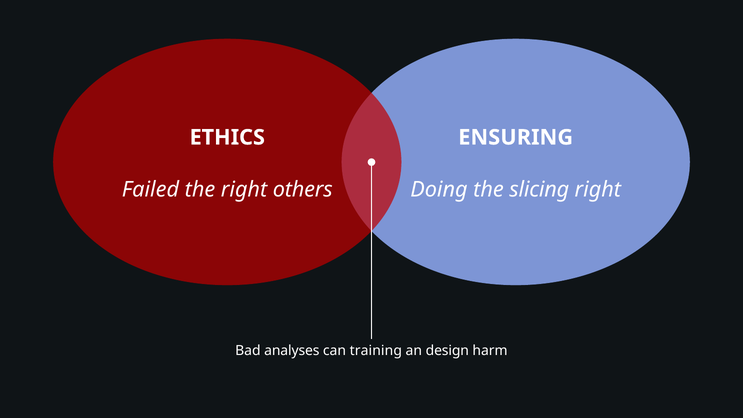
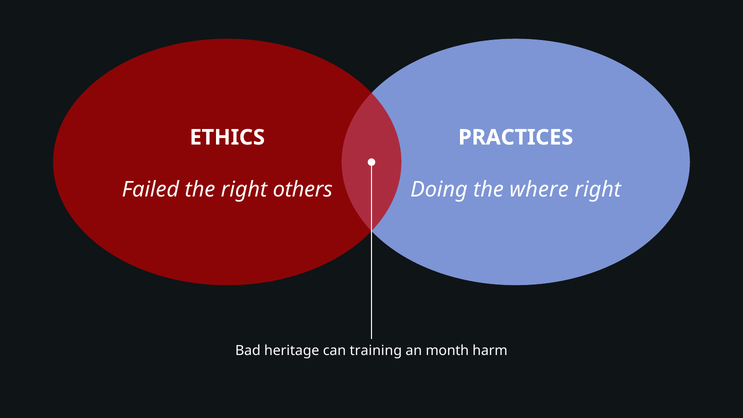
ENSURING: ENSURING -> PRACTICES (516, 137)
slicing: slicing -> where (539, 189)
analyses: analyses -> heritage (292, 351)
design: design -> month (447, 351)
